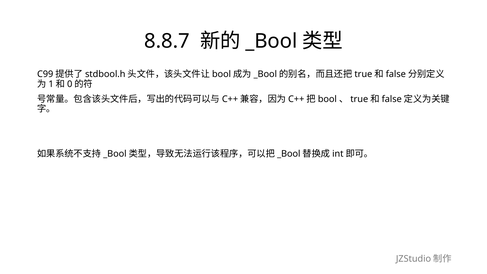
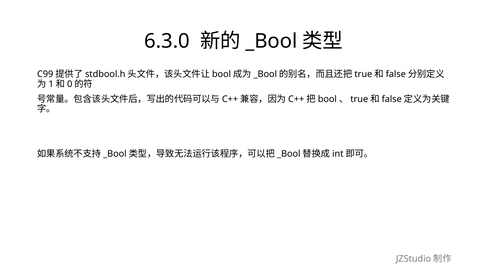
8.8.7: 8.8.7 -> 6.3.0 (167, 41)
